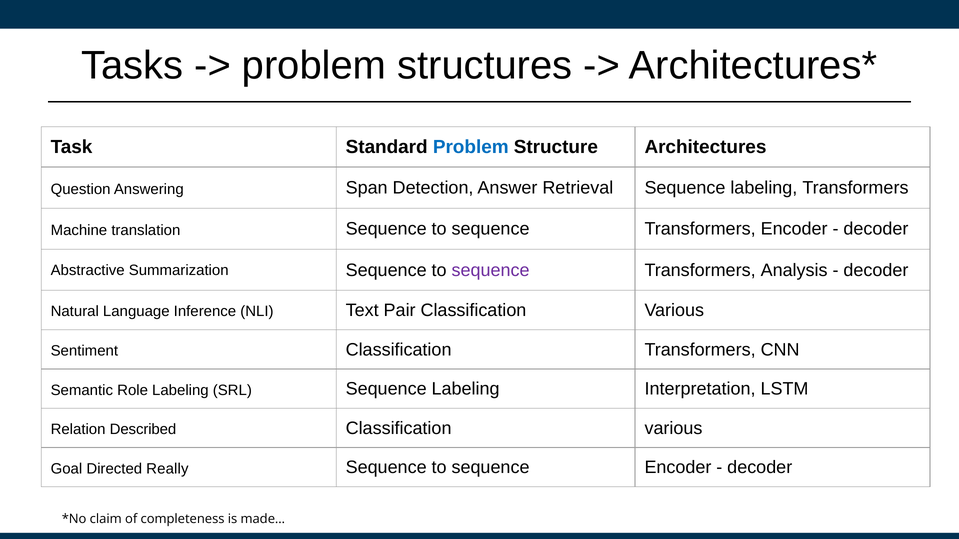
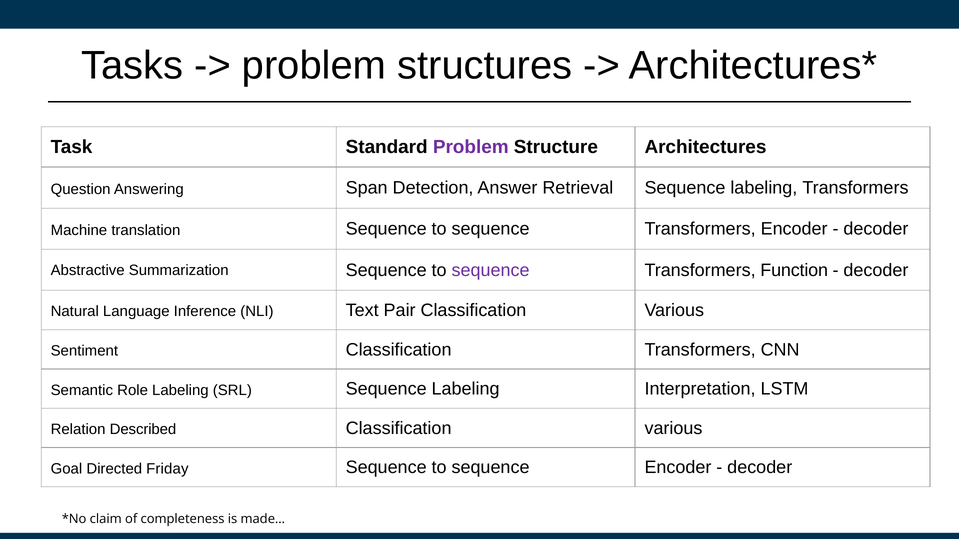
Problem colour: blue -> purple (471, 147)
Analysis: Analysis -> Function (794, 270)
Really: Really -> Friday (167, 469)
